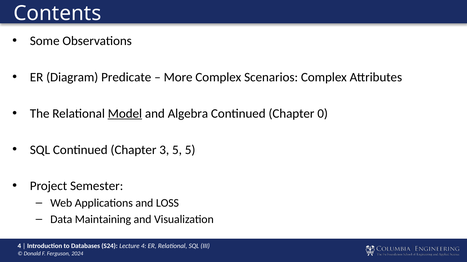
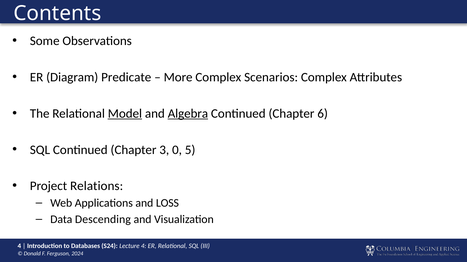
Algebra underline: none -> present (188, 114)
0: 0 -> 6 (323, 114)
3 5: 5 -> 0 (177, 150)
Semester: Semester -> Relations (97, 186)
Maintaining: Maintaining -> Descending (103, 220)
